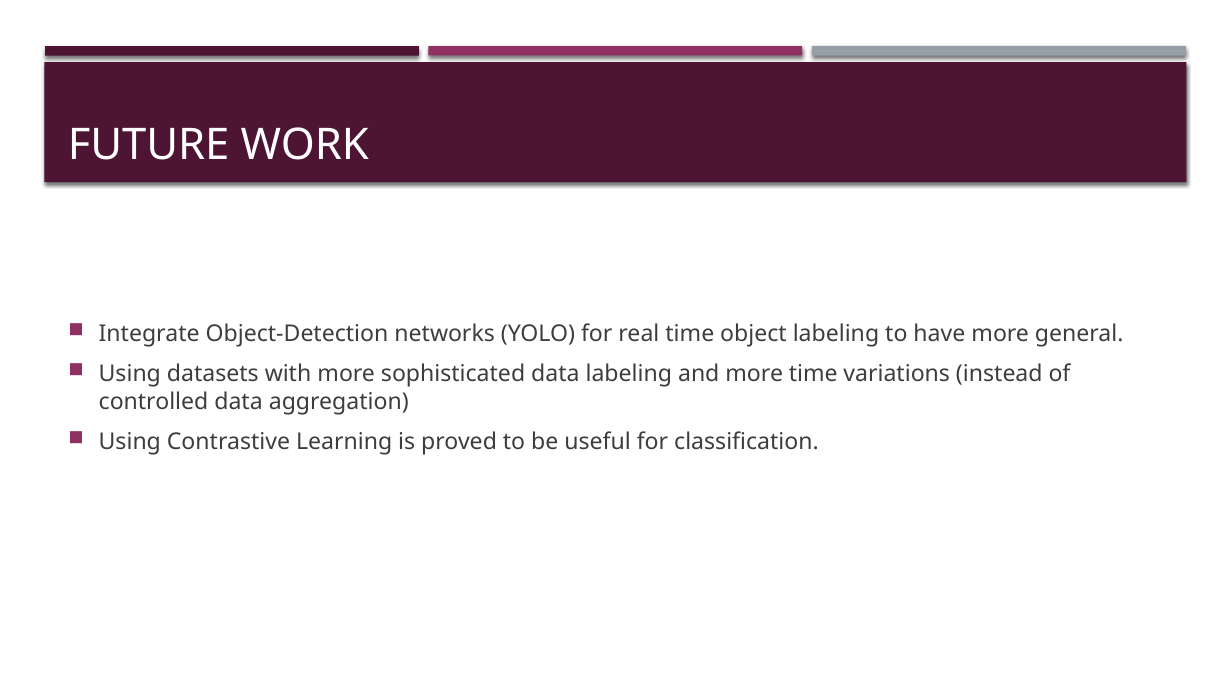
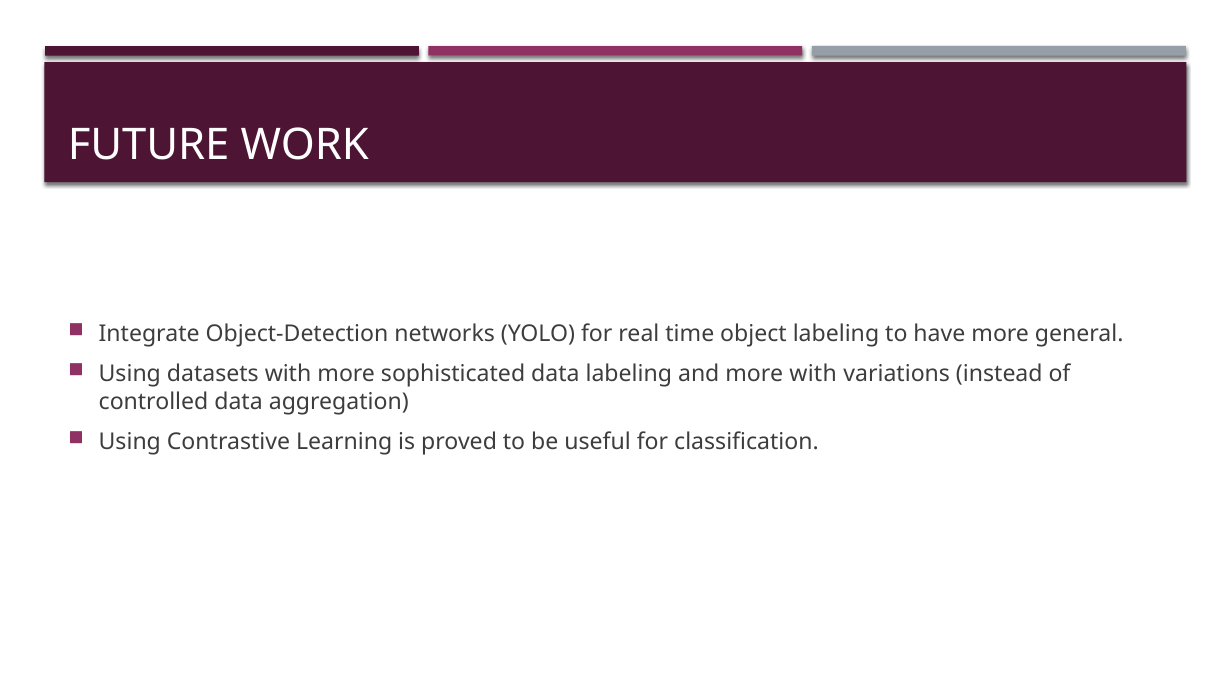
more time: time -> with (813, 374)
